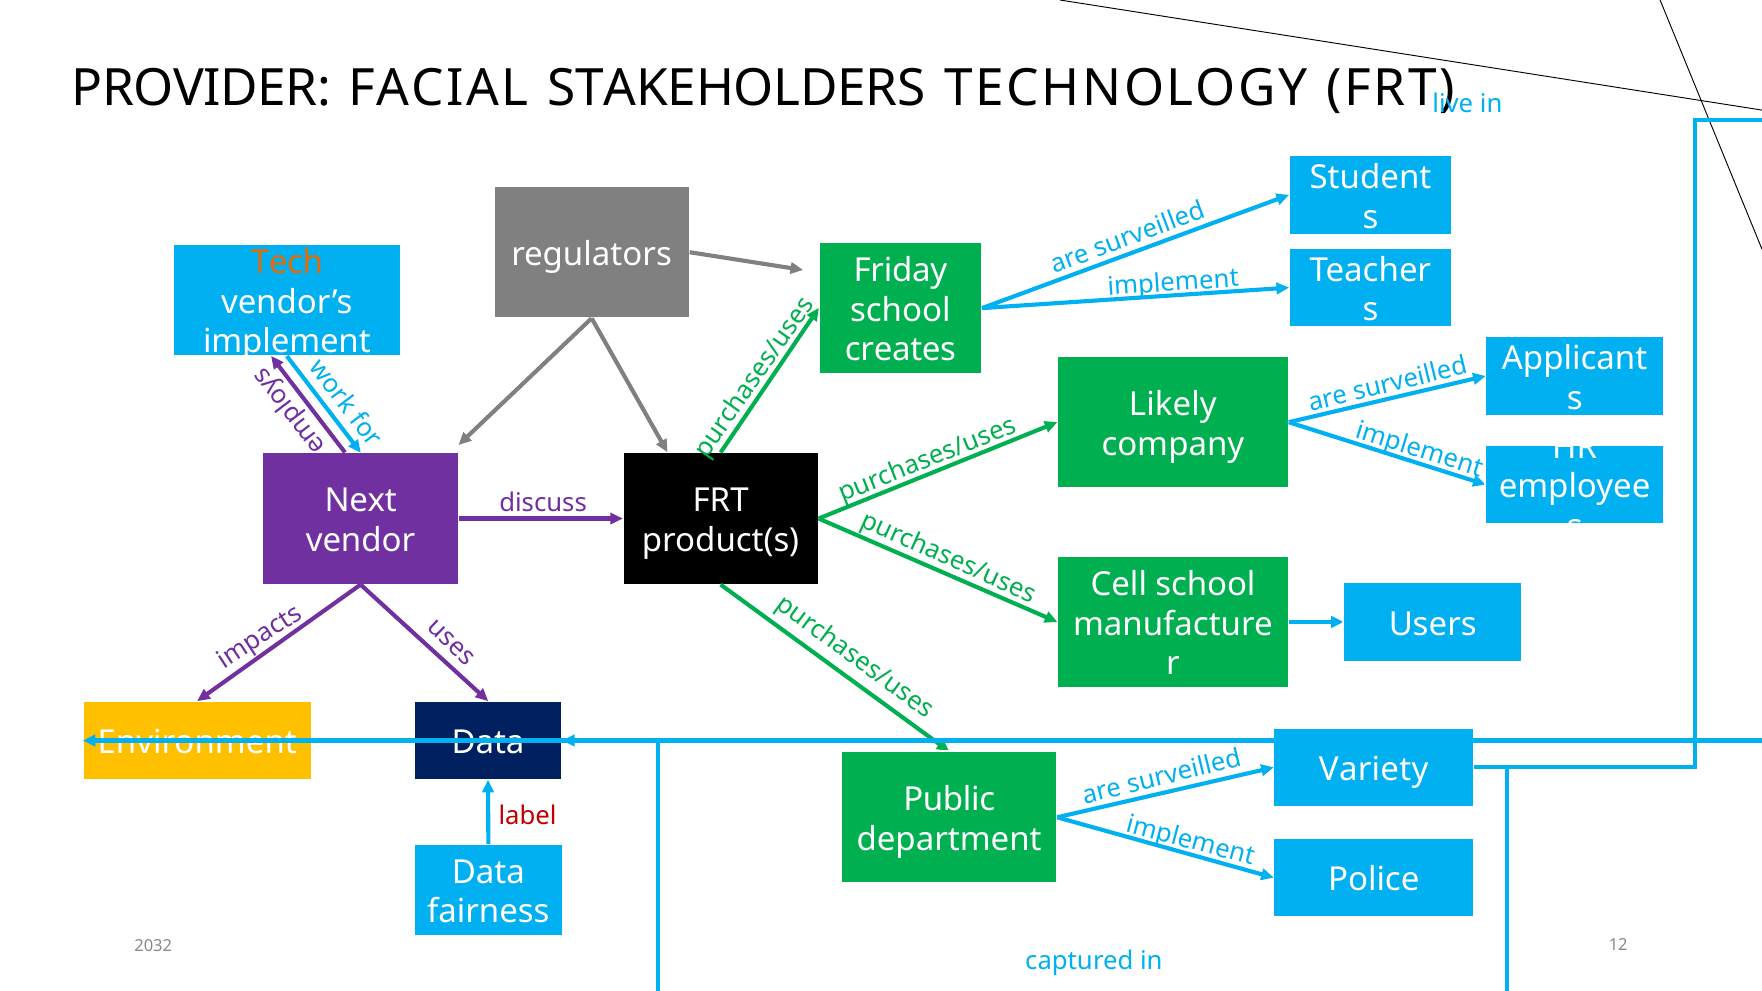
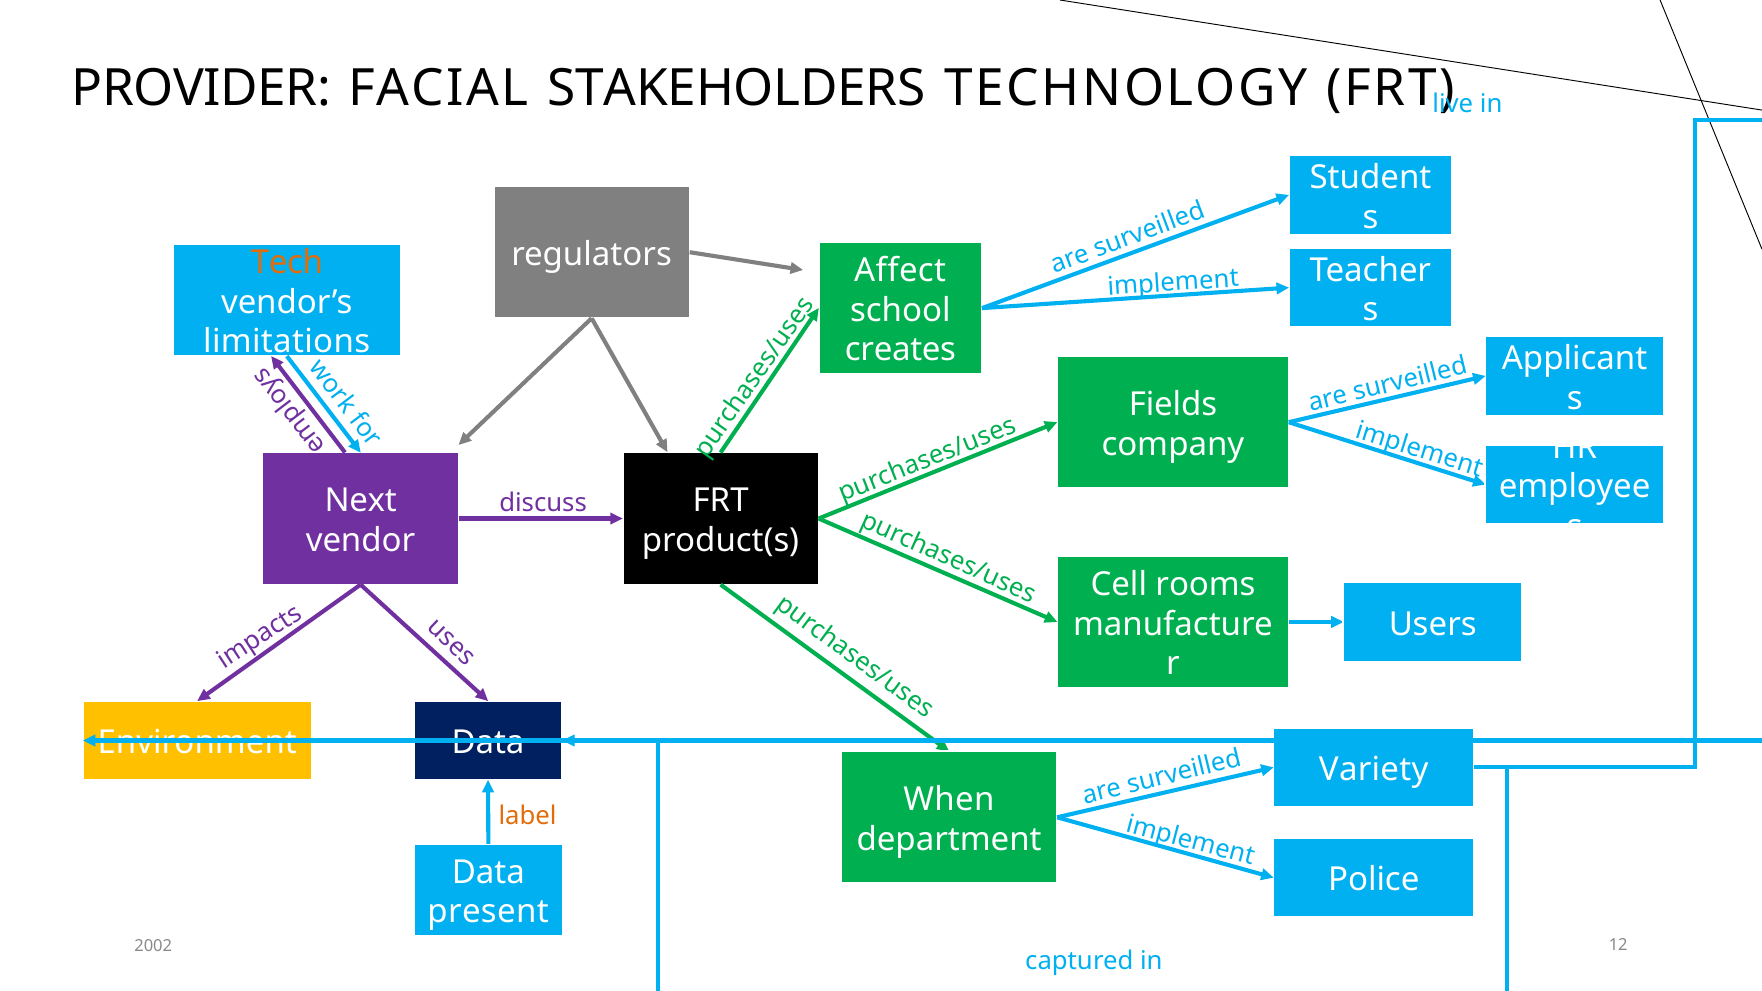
Friday: Friday -> Affect (900, 271)
implement: implement -> limitations (287, 342)
Likely: Likely -> Fields (1173, 405)
Cell school: school -> rooms (1205, 585)
Public: Public -> When (949, 800)
label colour: red -> orange (528, 816)
fairness: fairness -> present (488, 912)
2032: 2032 -> 2002 (153, 946)
